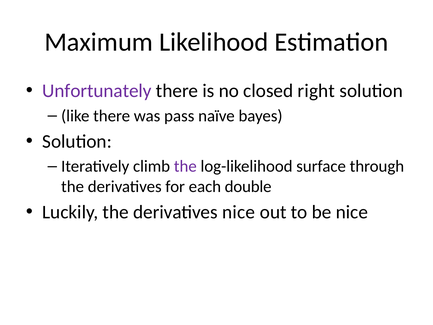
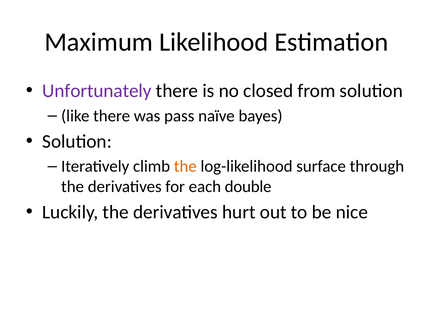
right: right -> from (316, 91)
the colour: purple -> orange (185, 166)
derivatives nice: nice -> hurt (239, 212)
